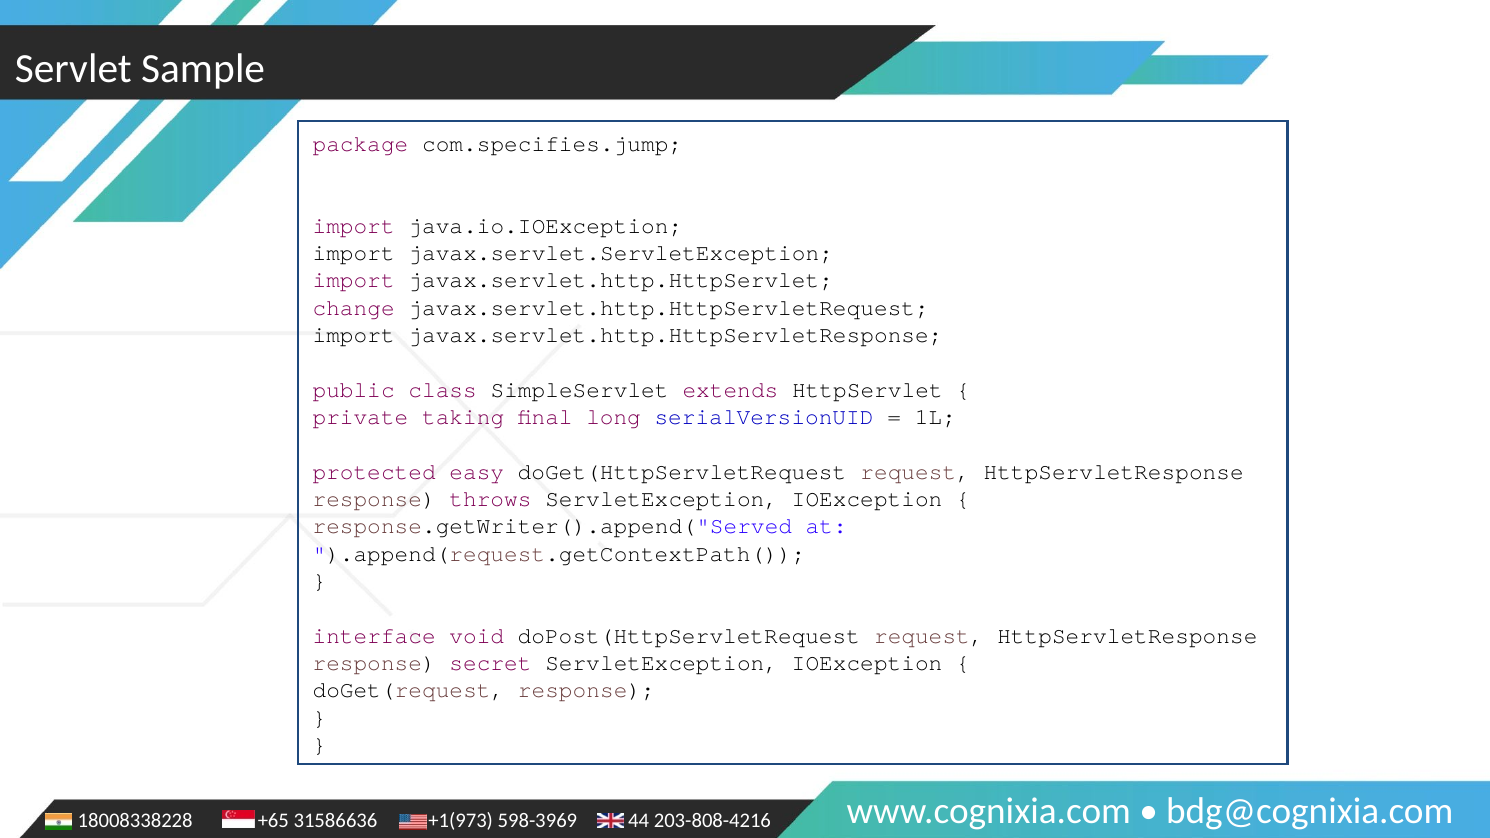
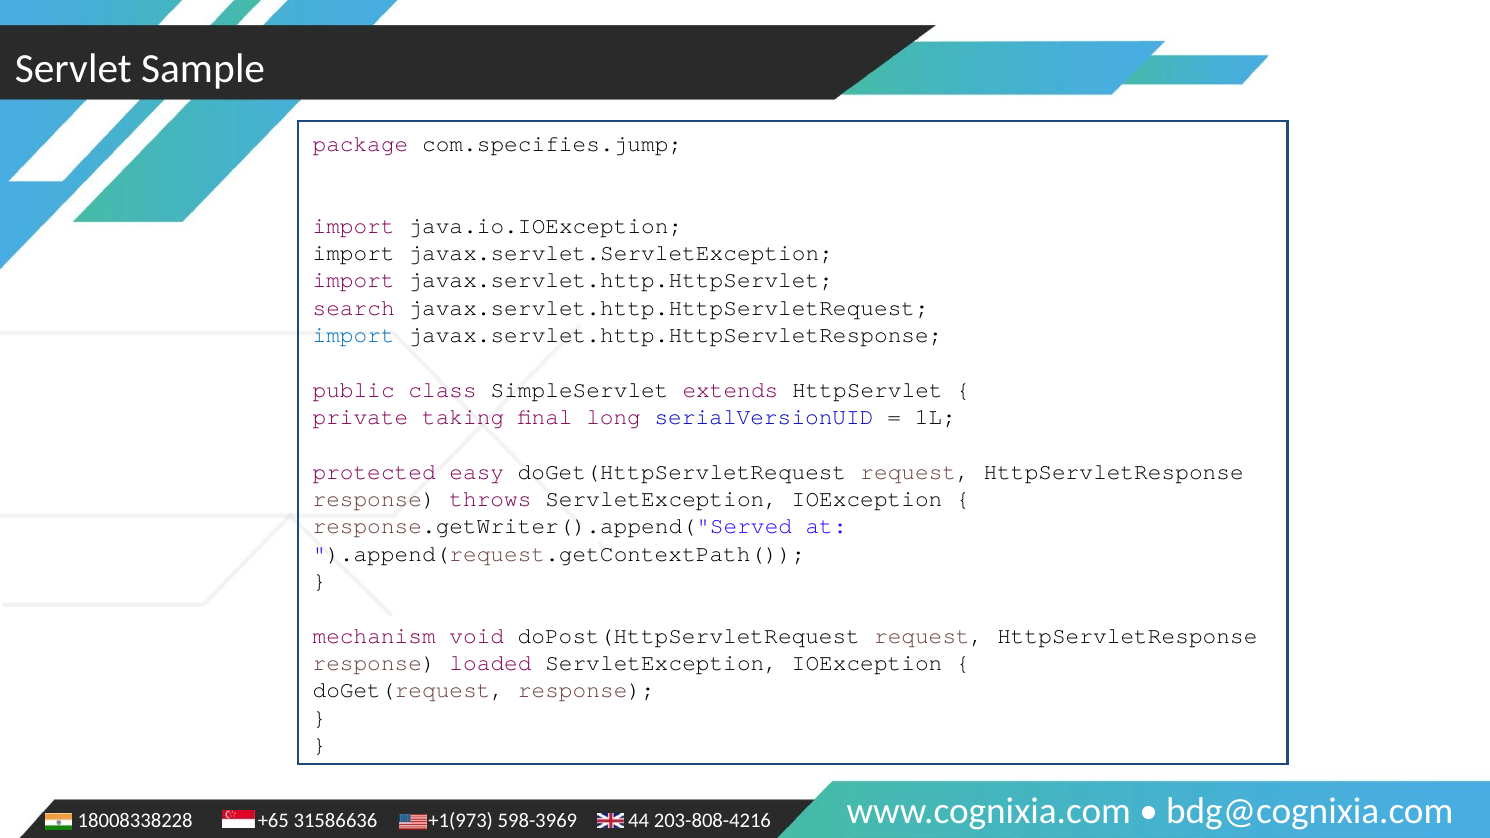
change: change -> search (354, 308)
import colour: black -> blue (354, 335)
interface: interface -> mechanism (374, 636)
secret: secret -> loaded (491, 663)
